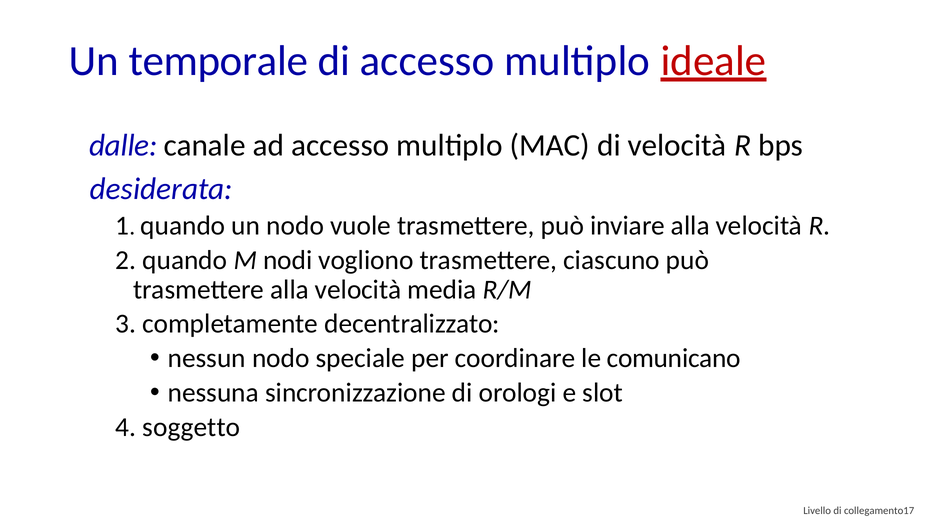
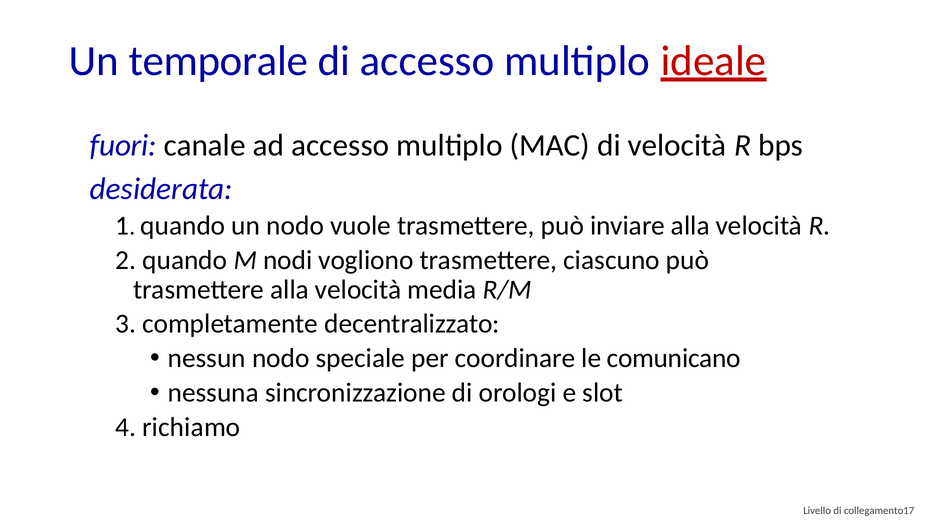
dalle: dalle -> fuori (123, 146)
soggetto: soggetto -> richiamo (191, 427)
